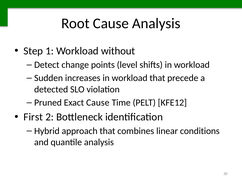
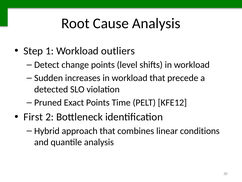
without: without -> outliers (118, 51)
Exact Cause: Cause -> Points (98, 102)
